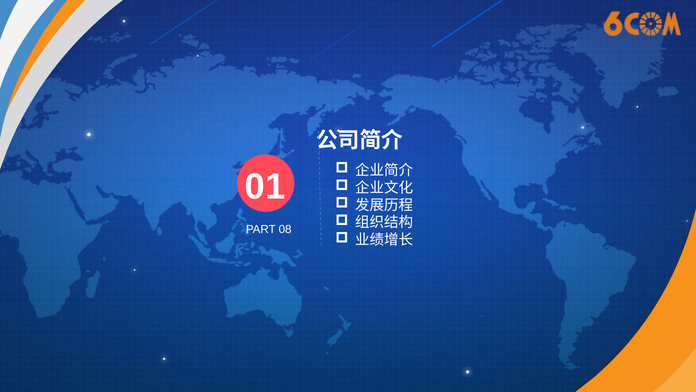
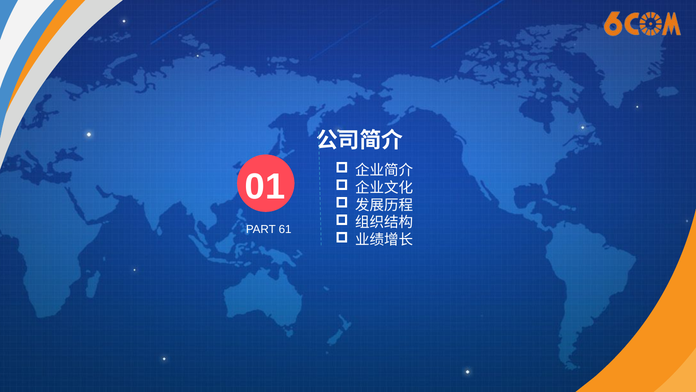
08: 08 -> 61 (285, 229)
